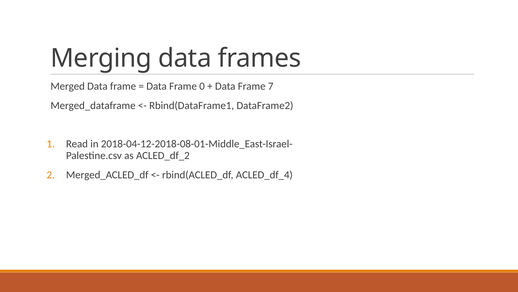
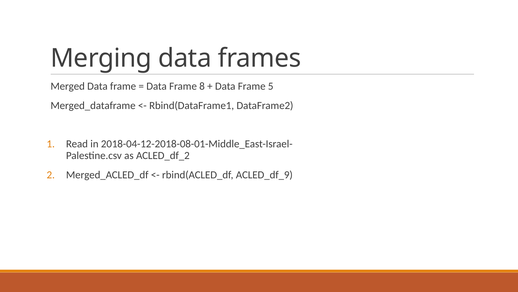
0: 0 -> 8 (202, 86)
7: 7 -> 5 (271, 86)
ACLED_df_4: ACLED_df_4 -> ACLED_df_9 (264, 175)
